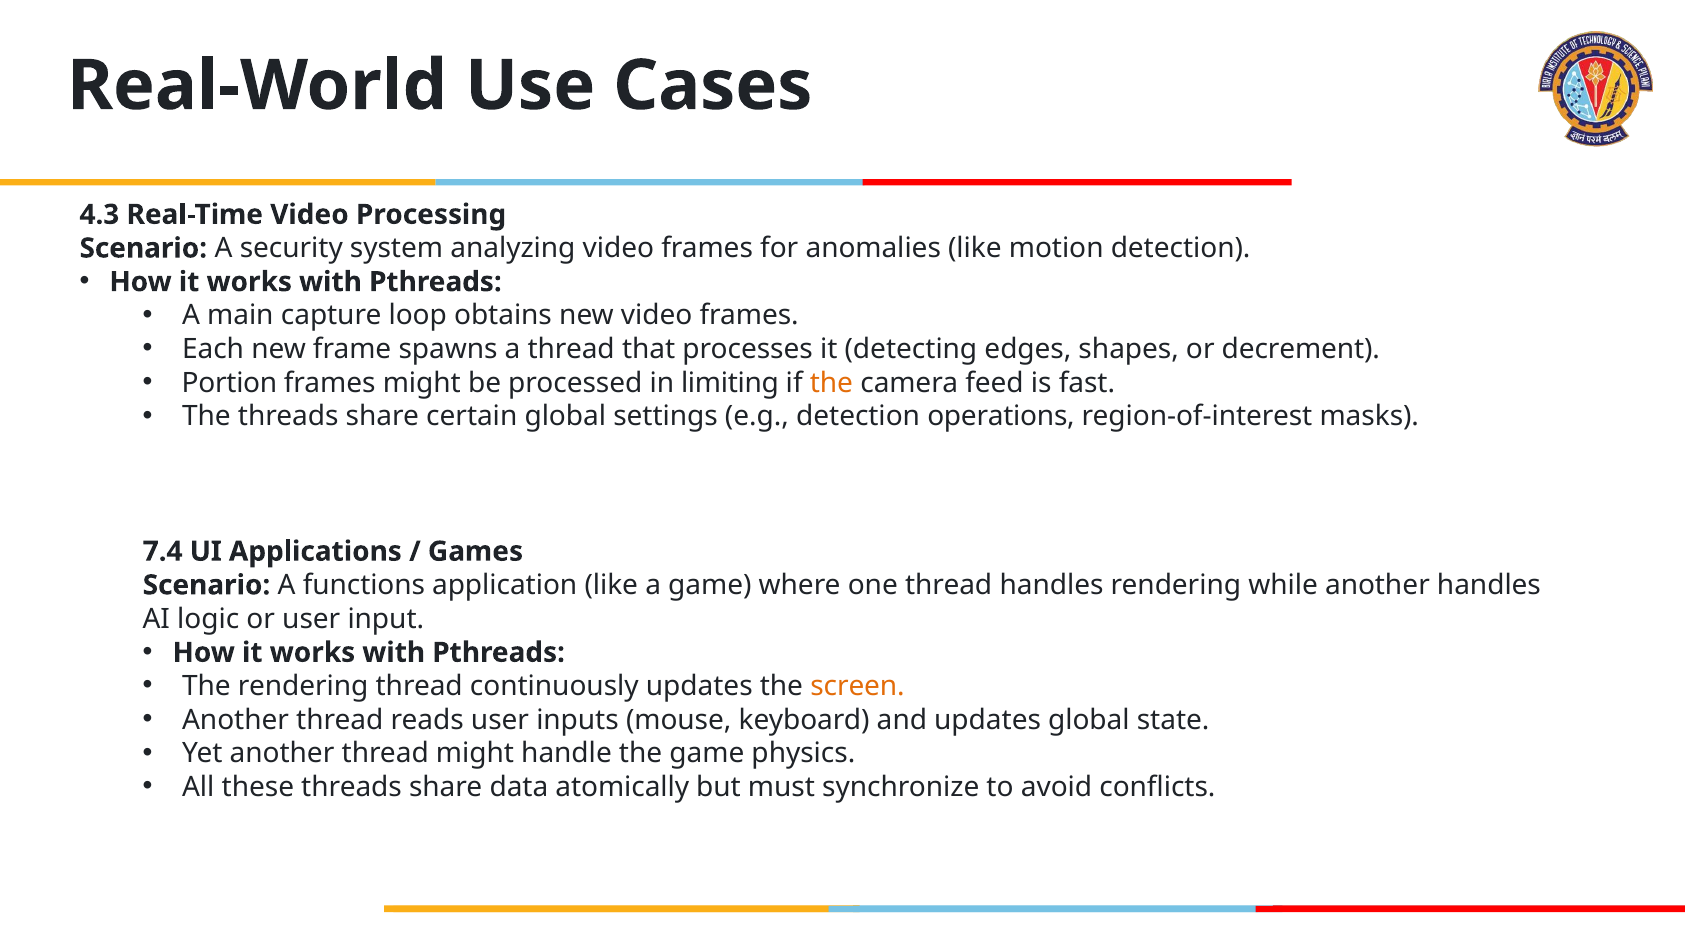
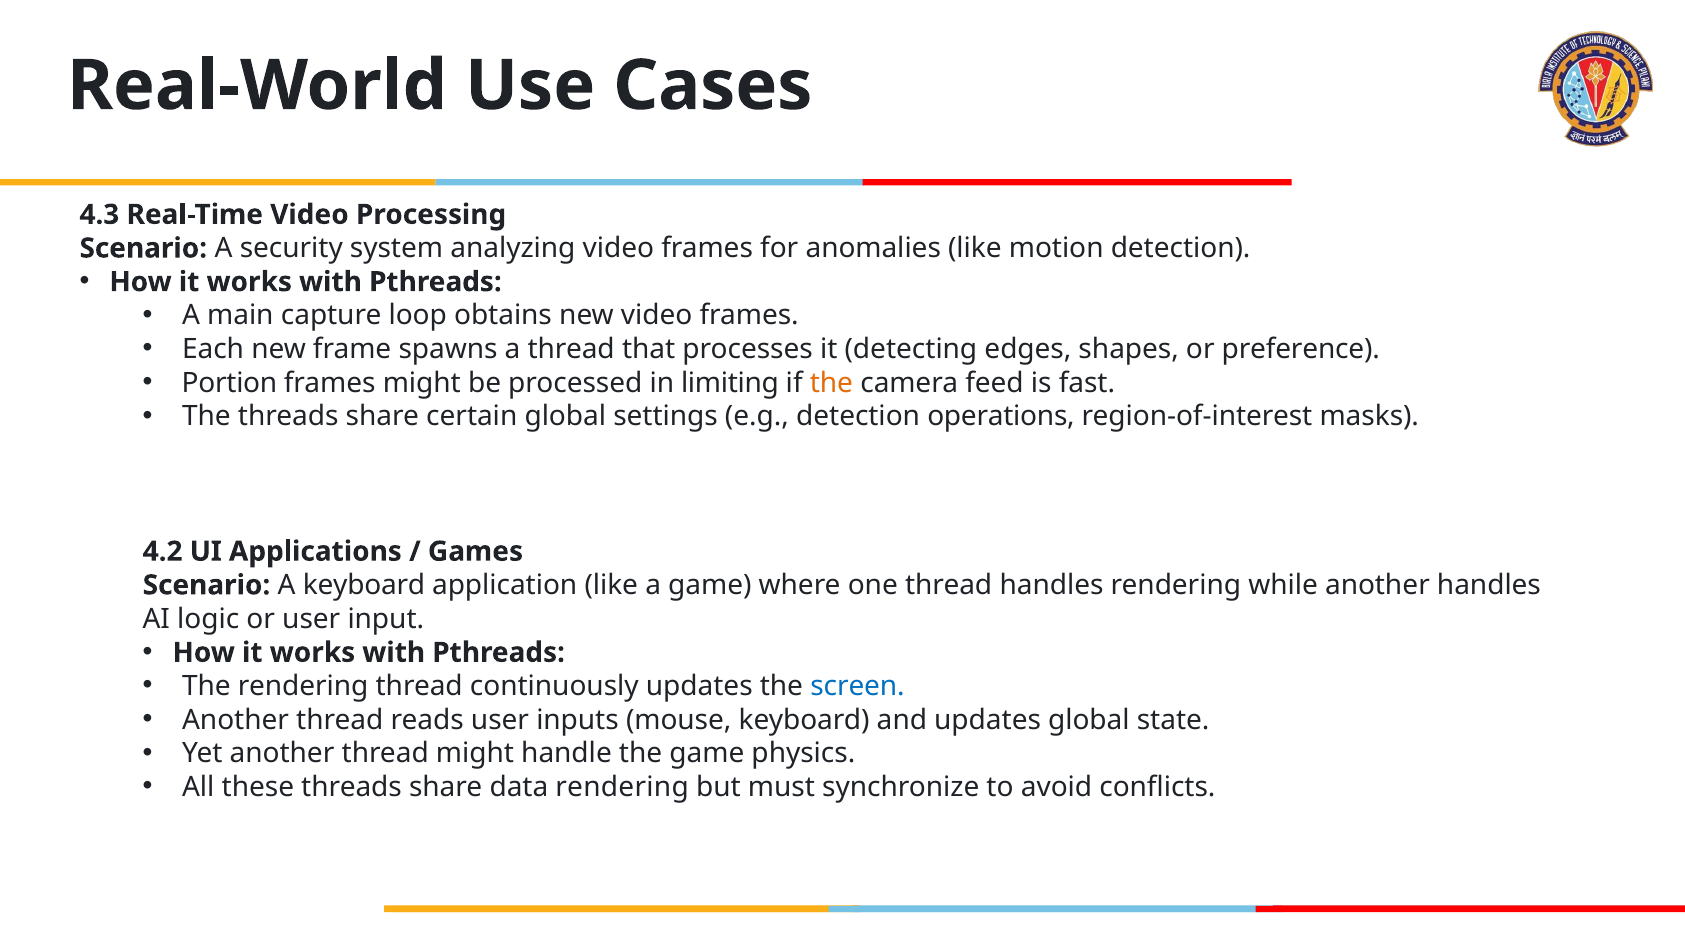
decrement: decrement -> preference (1301, 349)
7.4: 7.4 -> 4.2 (163, 551)
A functions: functions -> keyboard (364, 585)
screen colour: orange -> blue (858, 686)
data atomically: atomically -> rendering (622, 787)
